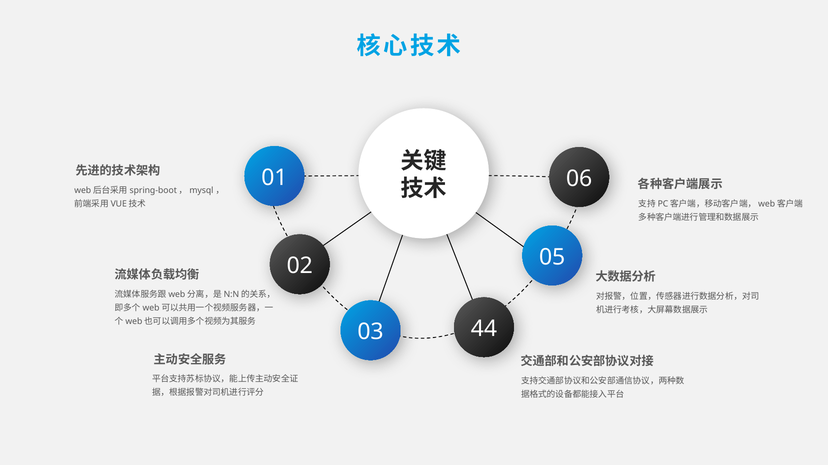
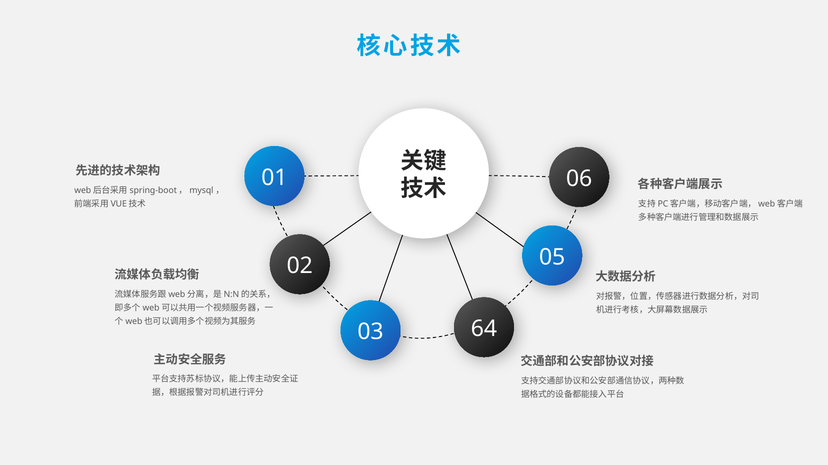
44: 44 -> 64 (484, 329)
